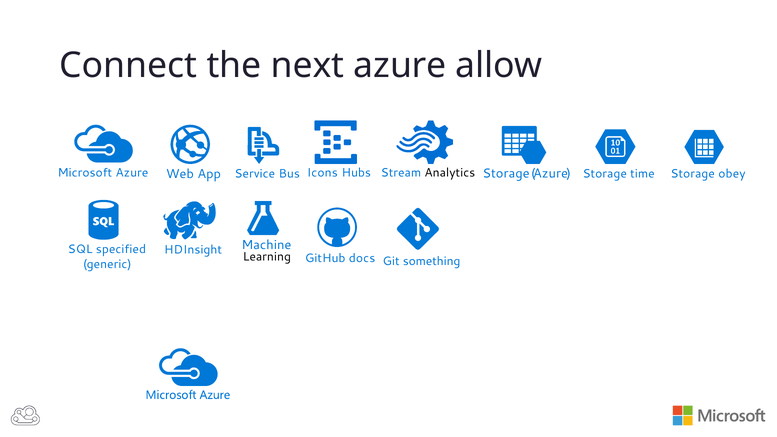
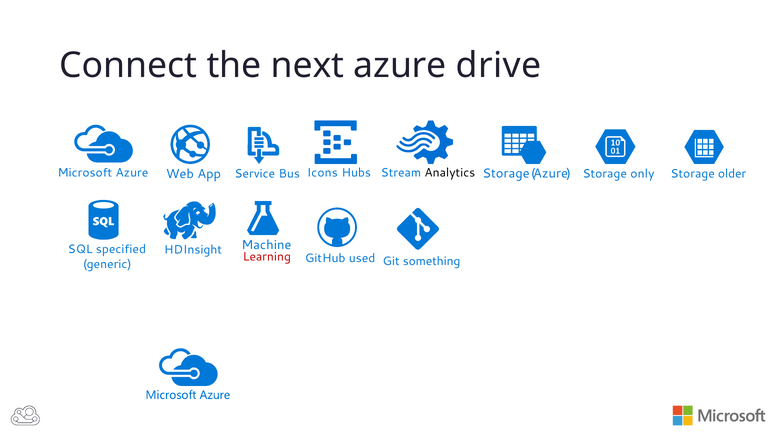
allow: allow -> drive (499, 65)
time: time -> only (642, 174)
obey: obey -> older (732, 174)
Learning colour: black -> red (267, 257)
docs: docs -> used (362, 258)
